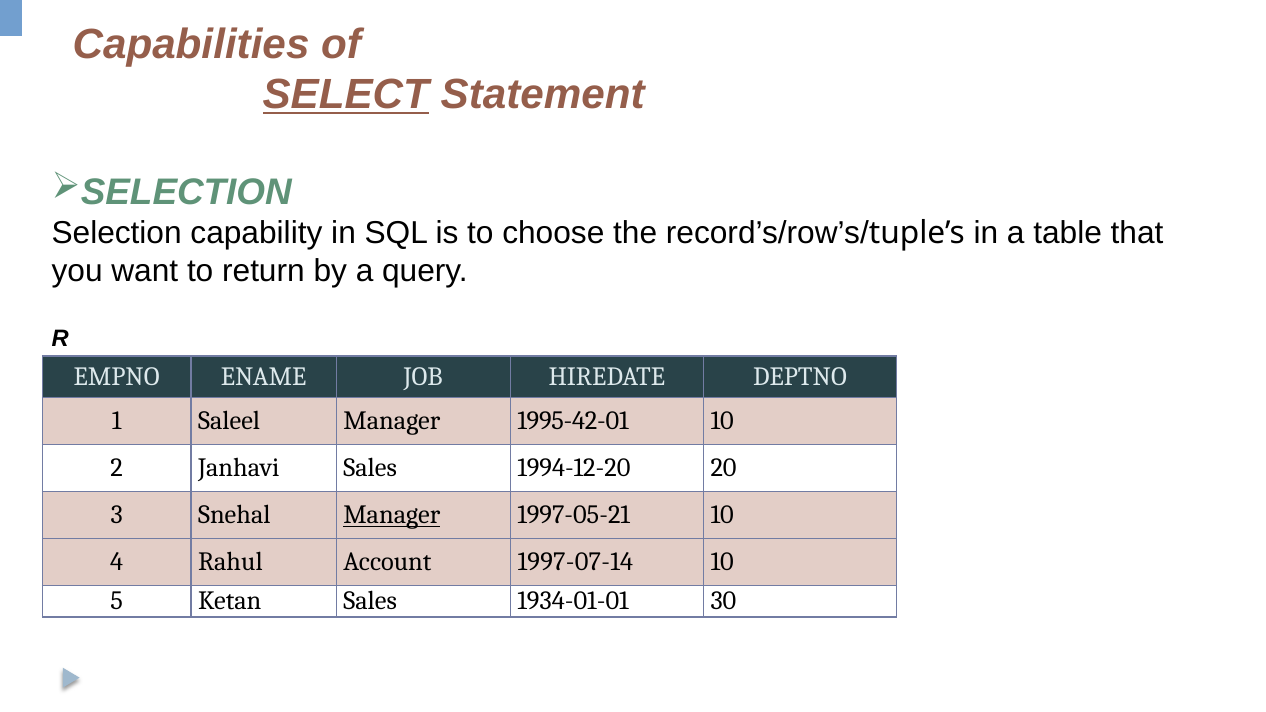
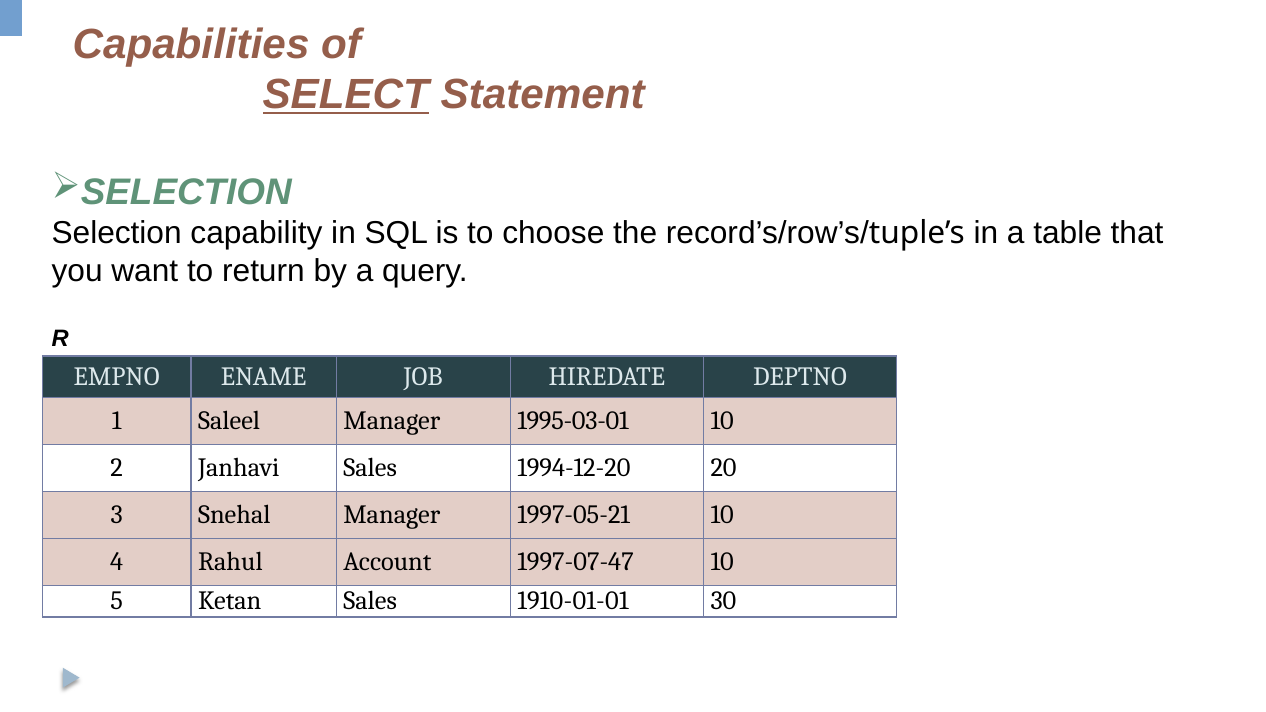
1995-42-01: 1995-42-01 -> 1995-03-01 (573, 421)
Manager underline: present -> none (392, 515)
1997-07-14: 1997-07-14 -> 1997-07-47 (575, 562)
1934-01-01: 1934-01-01 -> 1910-01-01 (573, 601)
